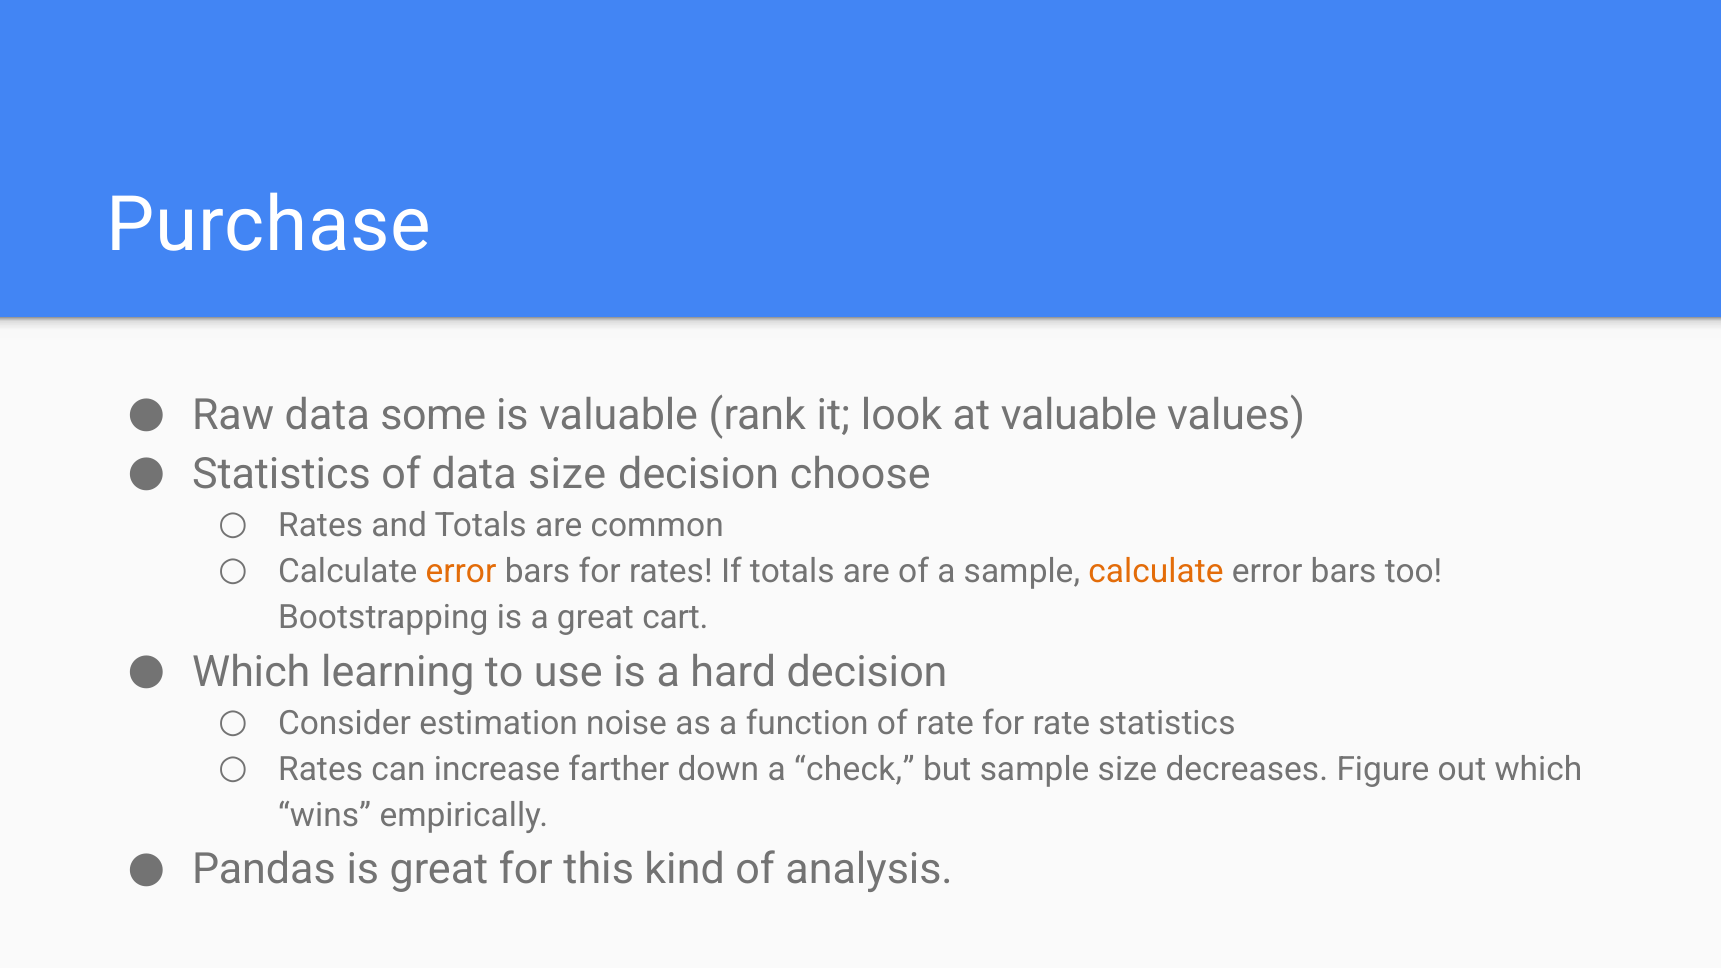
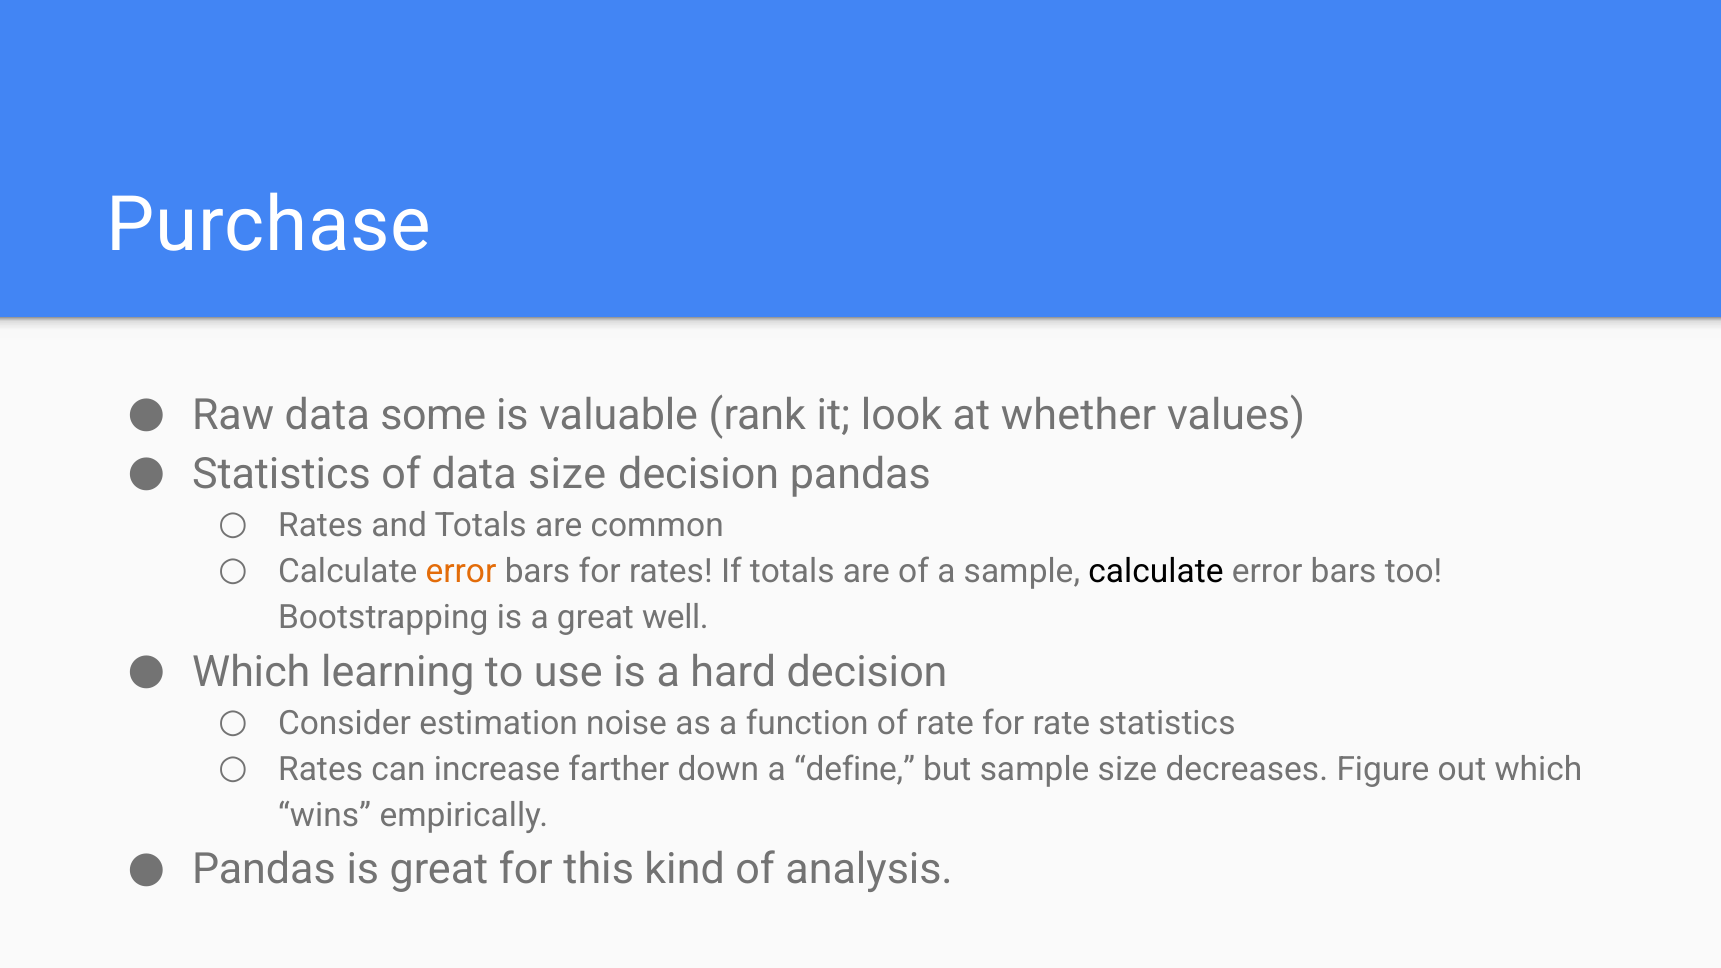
at valuable: valuable -> whether (1079, 415)
decision choose: choose -> pandas (860, 474)
calculate colour: orange -> black (1156, 572)
cart: cart -> well (675, 618)
check: check -> define (855, 769)
